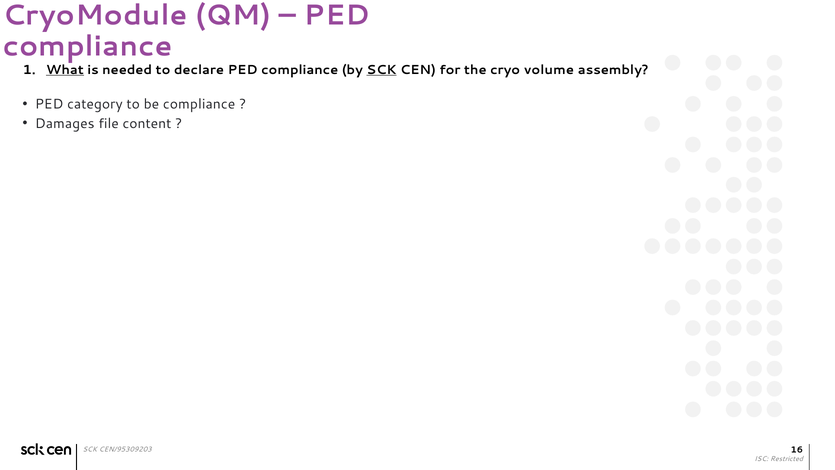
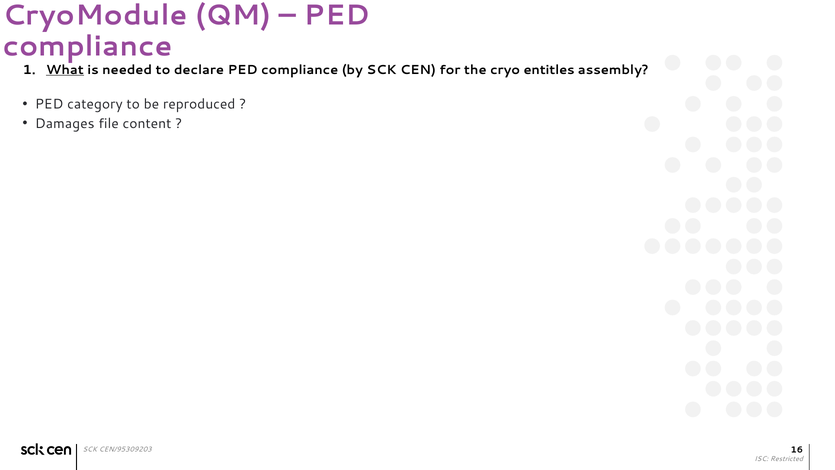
SCK underline: present -> none (381, 70)
volume: volume -> entitles (549, 70)
be compliance: compliance -> reproduced (199, 104)
